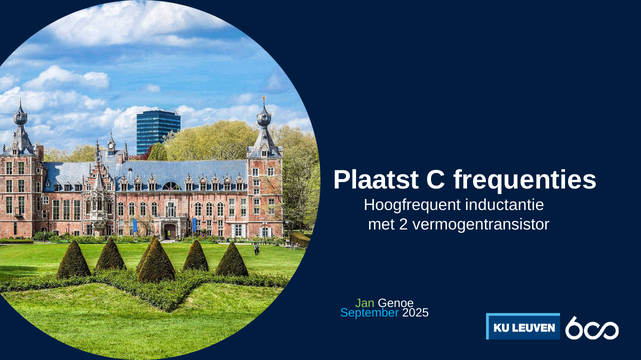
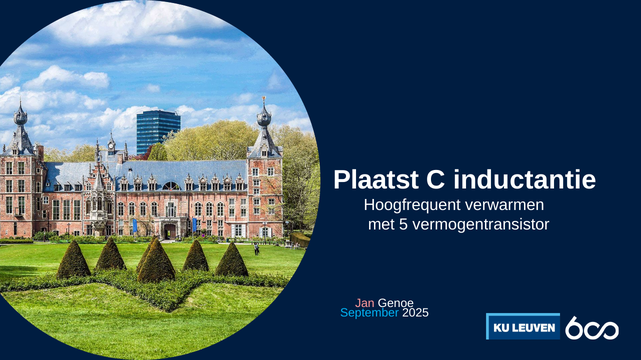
frequenties: frequenties -> inductantie (525, 180)
inductantie: inductantie -> verwarmen (505, 205)
2: 2 -> 5 (404, 225)
Jan colour: light green -> pink (365, 304)
